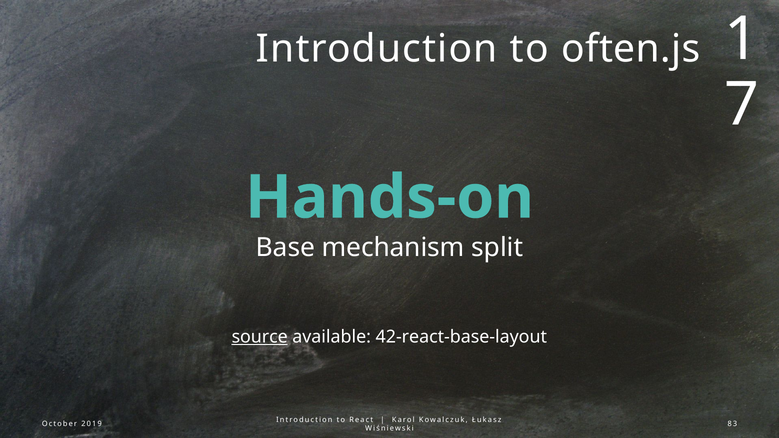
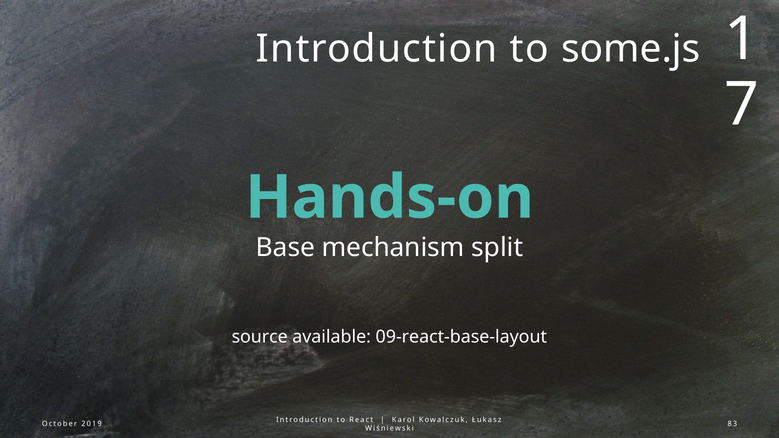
often.js: often.js -> some.js (631, 49)
source underline: present -> none (260, 337)
42-react-base-layout: 42-react-base-layout -> 09-react-base-layout (461, 337)
